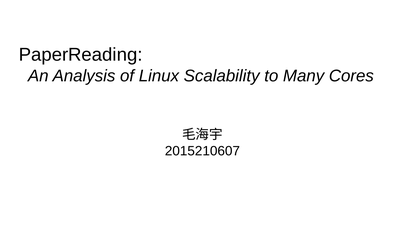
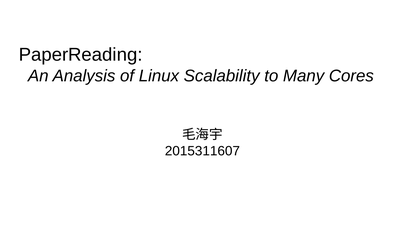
2015210607: 2015210607 -> 2015311607 (202, 151)
